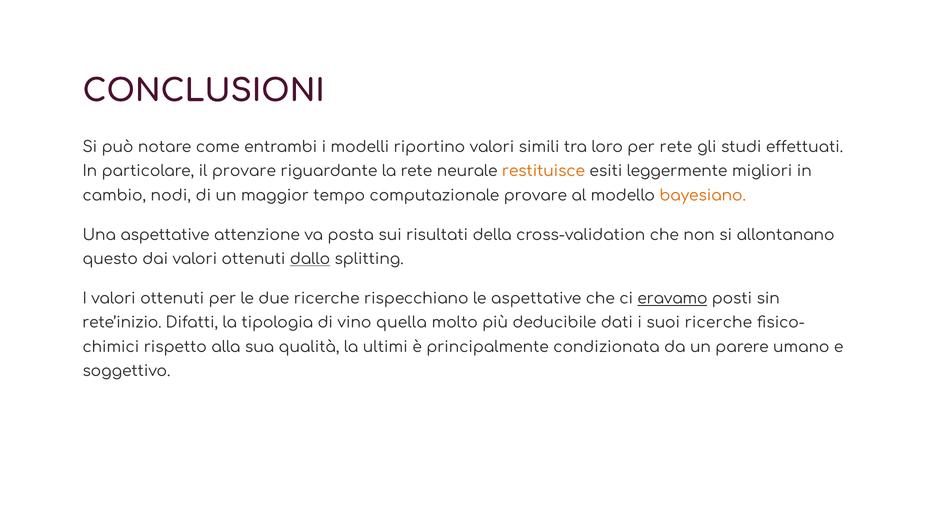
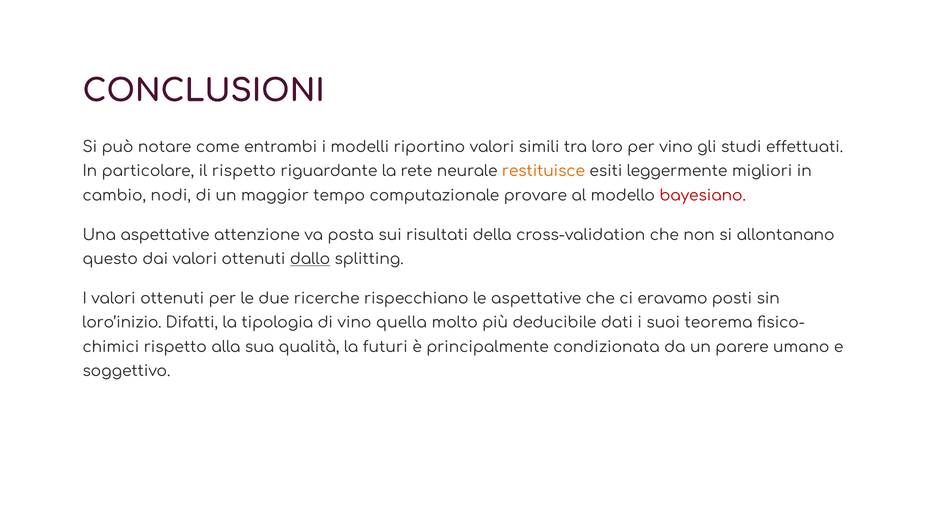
per rete: rete -> vino (676, 147)
il provare: provare -> rispetto (244, 171)
bayesiano colour: orange -> red (703, 195)
eravamo underline: present -> none (672, 298)
rete’inizio: rete’inizio -> loro’inizio (122, 322)
suoi ricerche: ricerche -> teorema (719, 322)
ultimi: ultimi -> futuri (385, 347)
